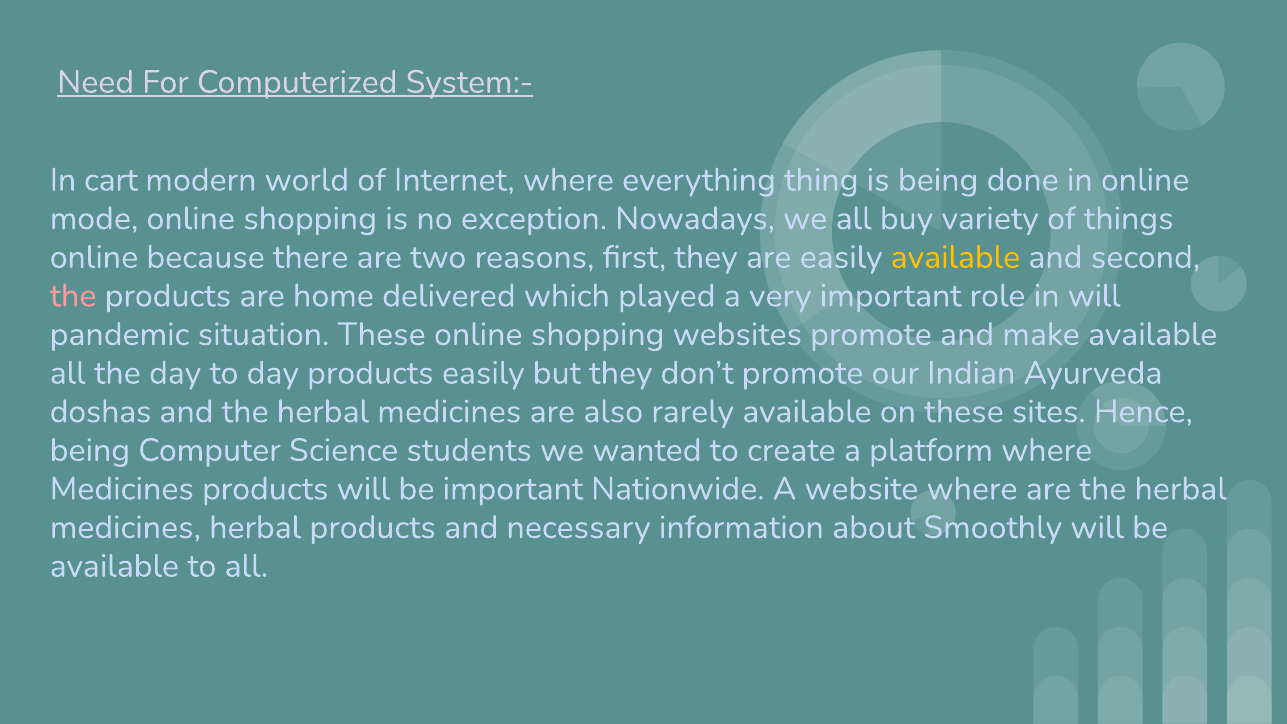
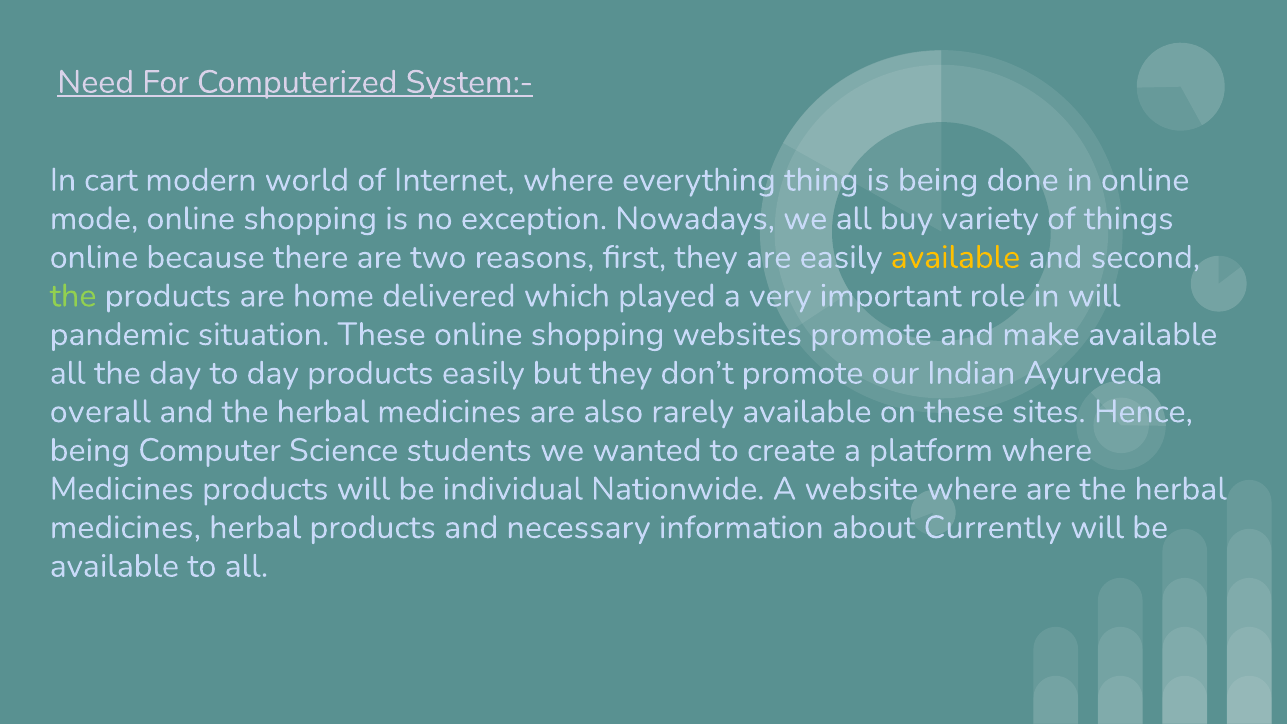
the colour: pink -> light green (73, 296)
doshas: doshas -> overall (100, 412)
be important: important -> individual (513, 489)
Smoothly: Smoothly -> Currently (993, 527)
